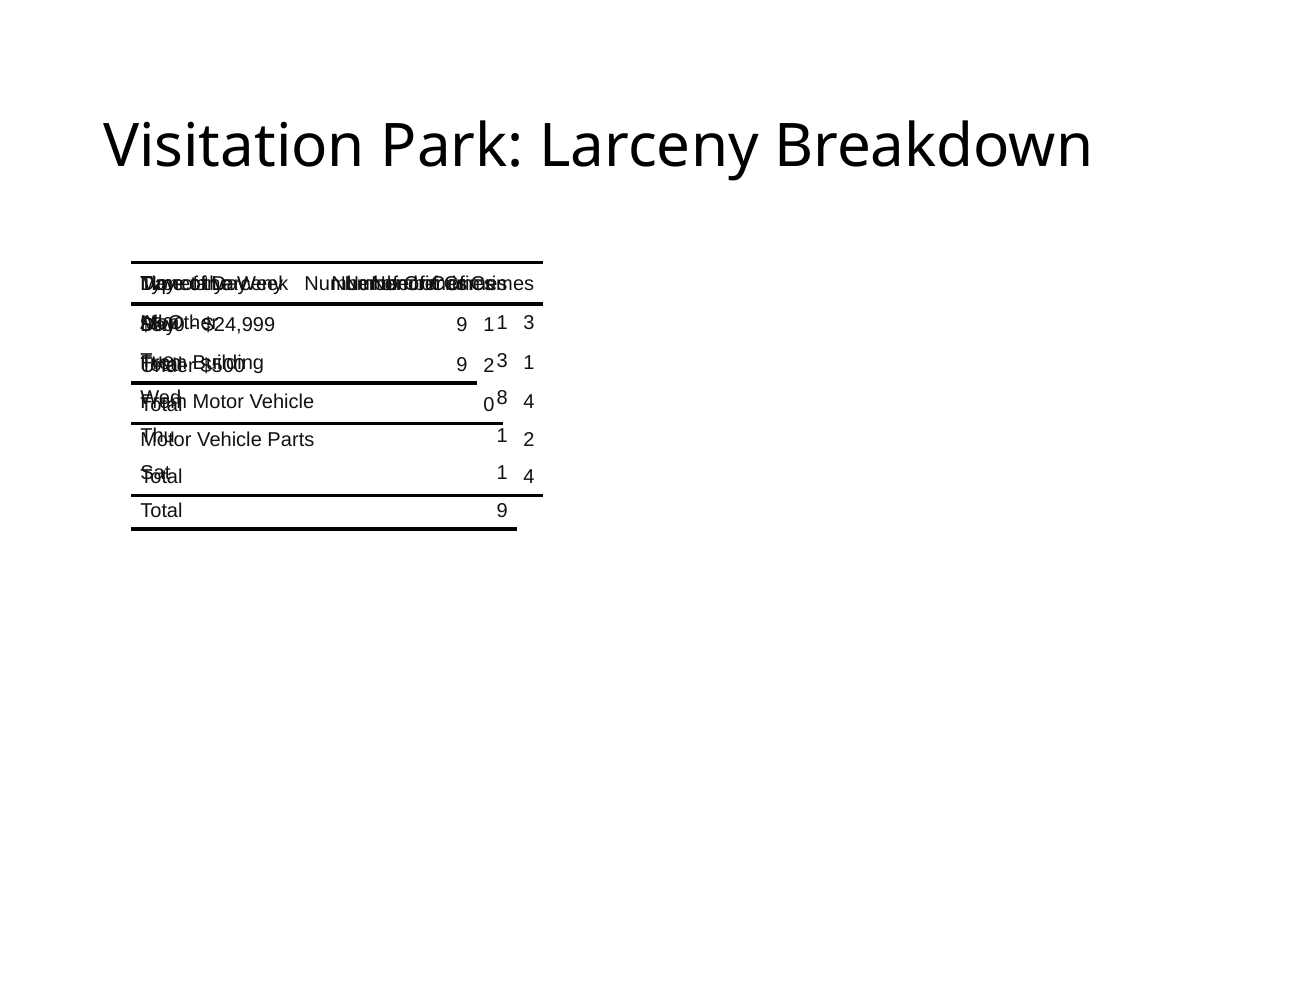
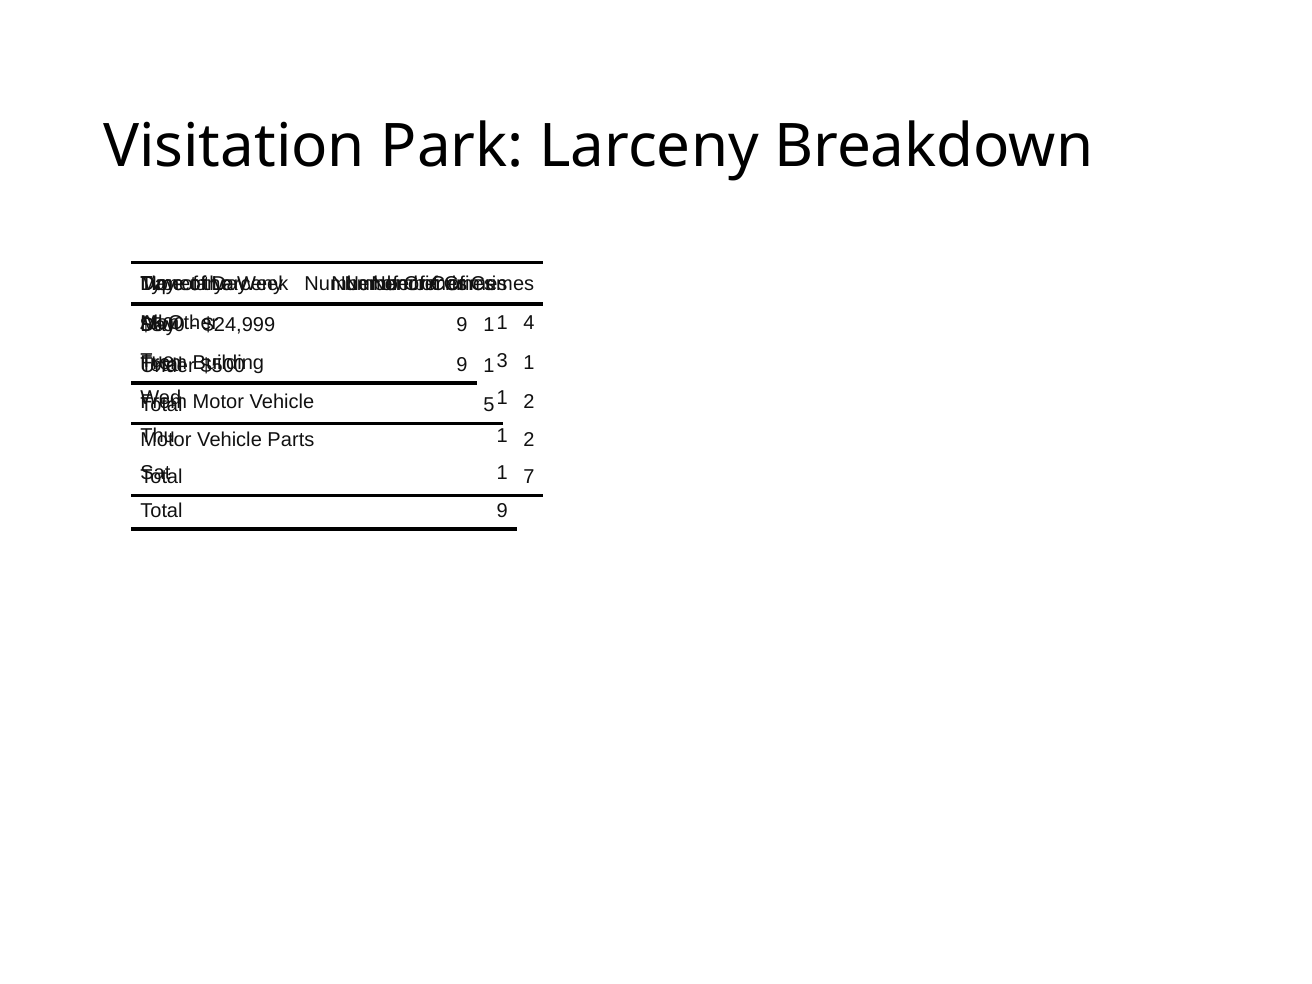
3: 3 -> 4 (529, 323)
2: 2 -> 1 (489, 366)
8: 8 -> 1 (502, 398)
Vehicle 4: 4 -> 2 (529, 402)
0: 0 -> 5 (489, 405)
4: 4 -> 7 (529, 477)
